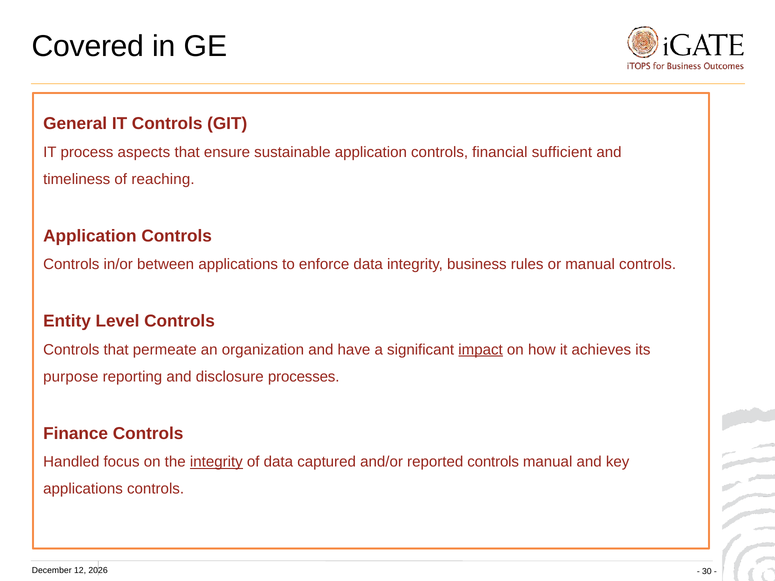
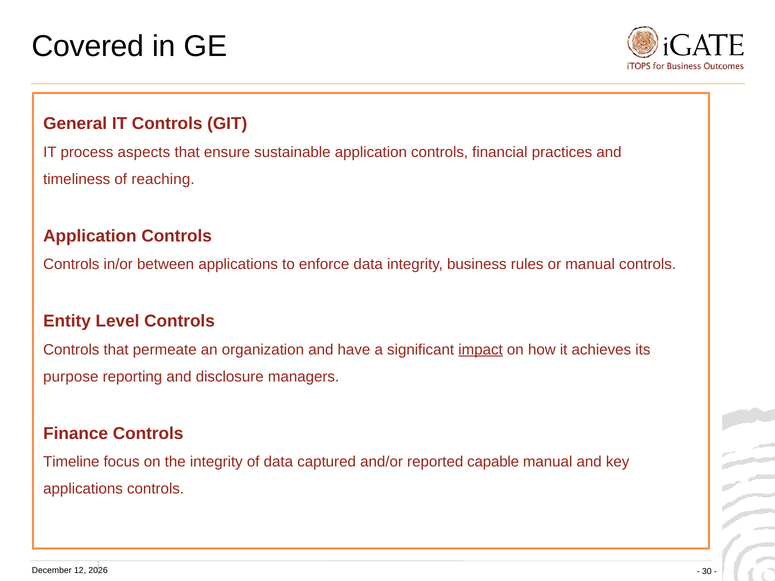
sufficient: sufficient -> practices (562, 152)
processes: processes -> managers (304, 377)
Handled: Handled -> Timeline (71, 462)
integrity underline: present -> none (216, 462)
reported controls: controls -> capable (493, 462)
